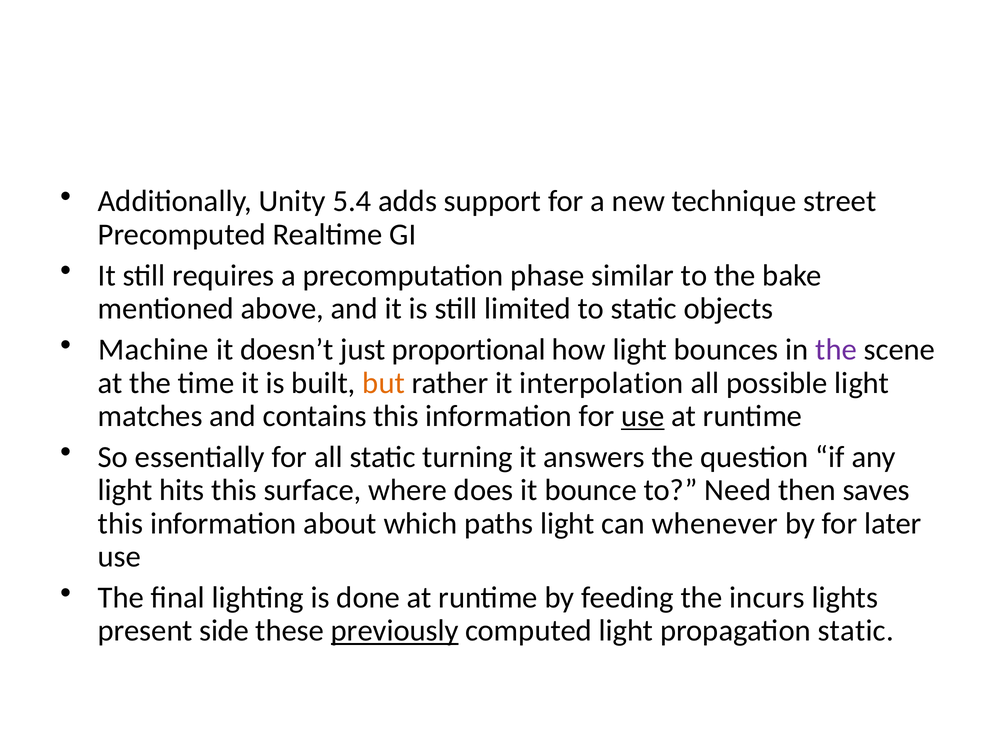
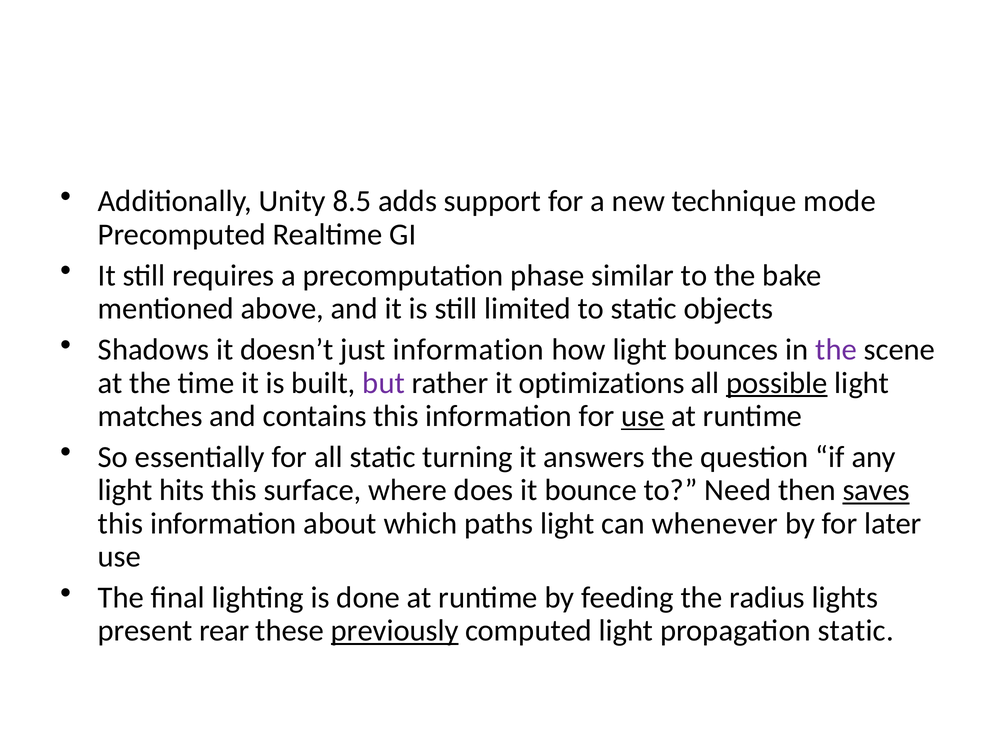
5.4: 5.4 -> 8.5 (352, 201)
street: street -> mode (840, 201)
Machine: Machine -> Shadows (154, 350)
just proportional: proportional -> information (468, 350)
but colour: orange -> purple (384, 383)
interpolation: interpolation -> optimizations (602, 383)
possible underline: none -> present (777, 383)
saves underline: none -> present (876, 490)
incurs: incurs -> radius (767, 598)
side: side -> rear (224, 631)
